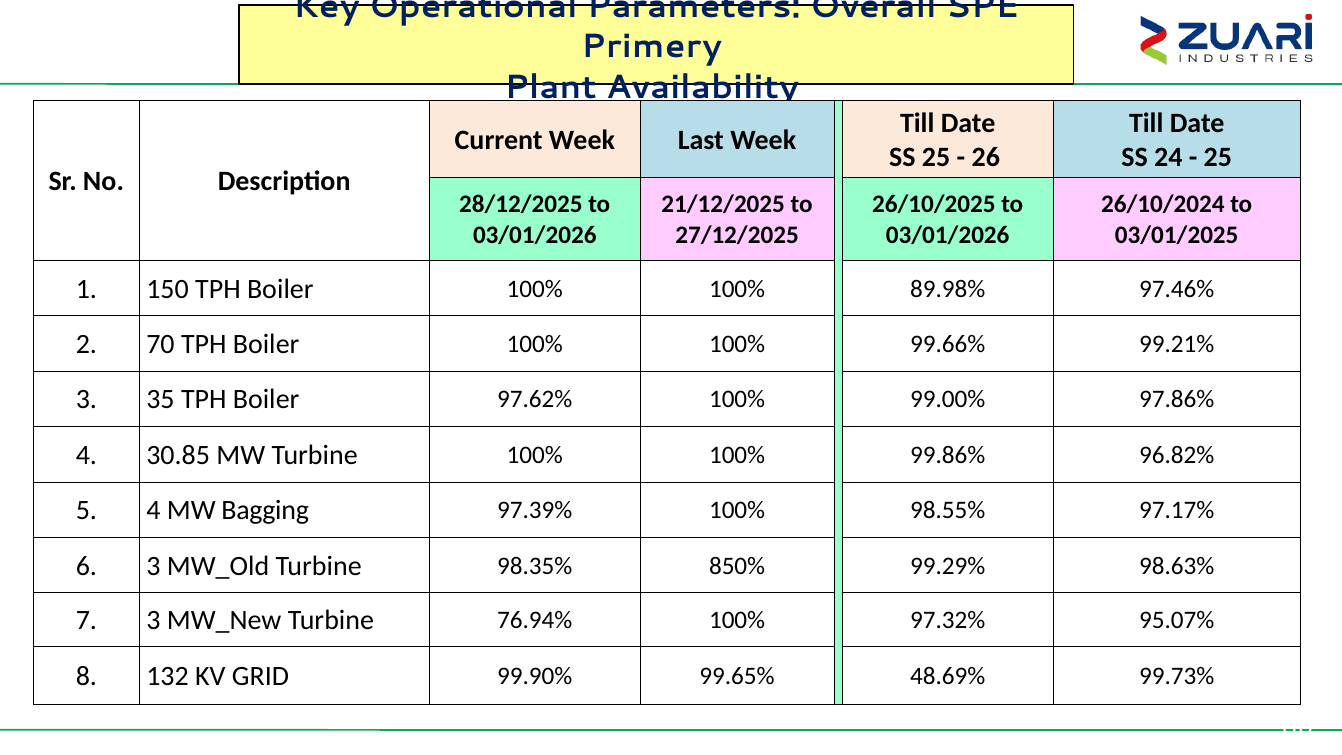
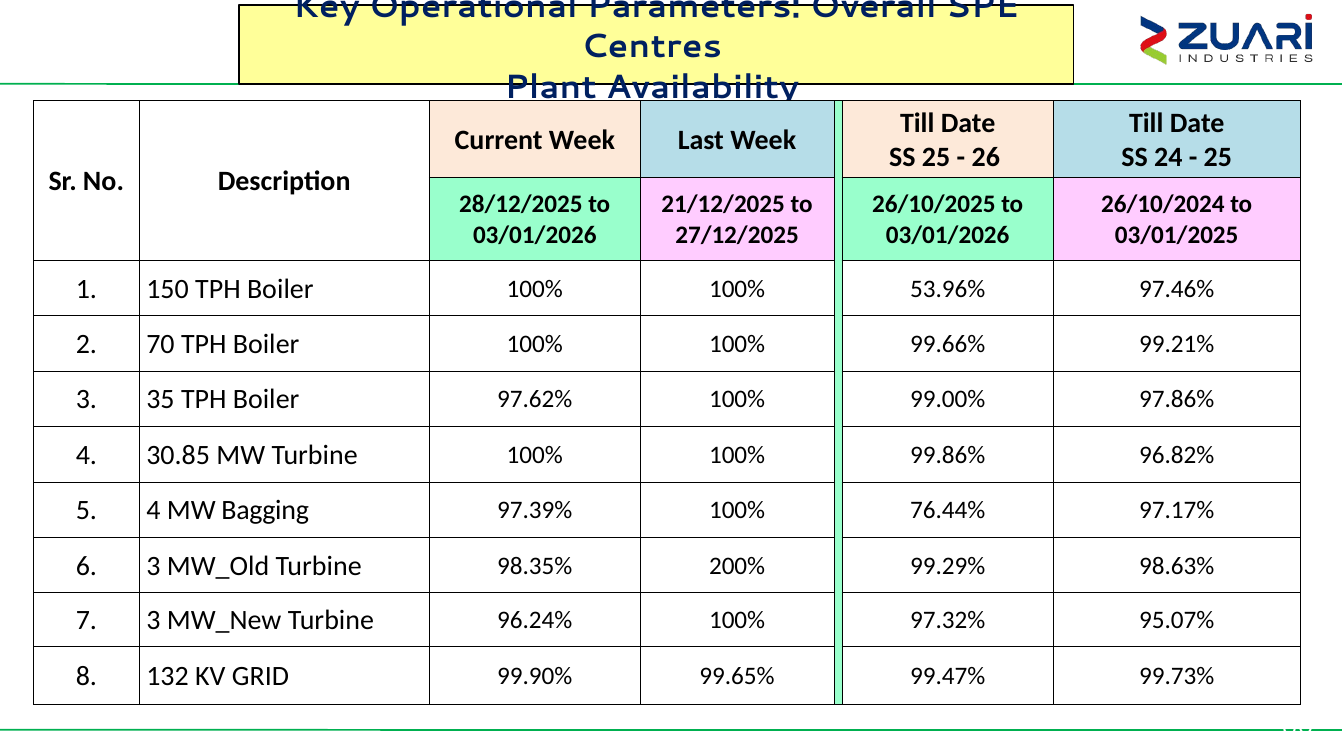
Primery: Primery -> Centres (652, 47)
89.98%: 89.98% -> 53.96% (948, 289)
98.55%: 98.55% -> 76.44% (948, 510)
850%: 850% -> 200% (737, 566)
76.94%: 76.94% -> 96.24% (535, 620)
48.69%: 48.69% -> 99.47% (948, 676)
